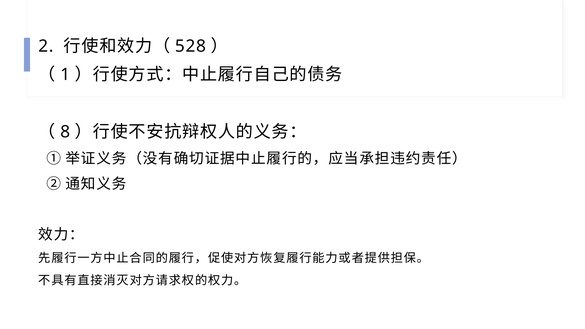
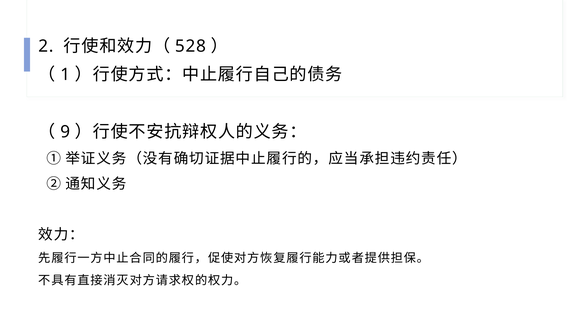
8: 8 -> 9 (65, 132)
